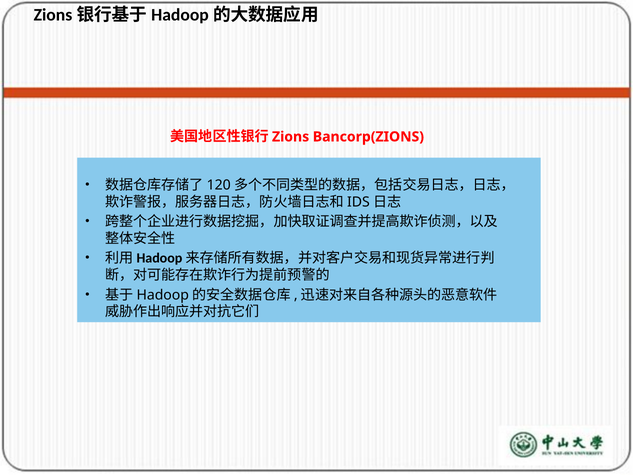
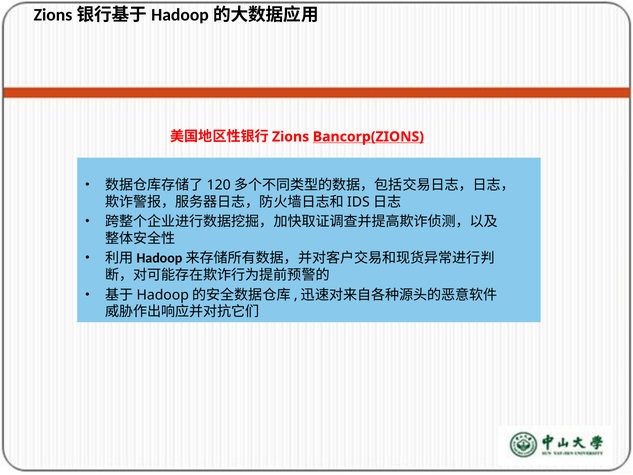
Bancorp(ZIONS underline: none -> present (368, 137)
